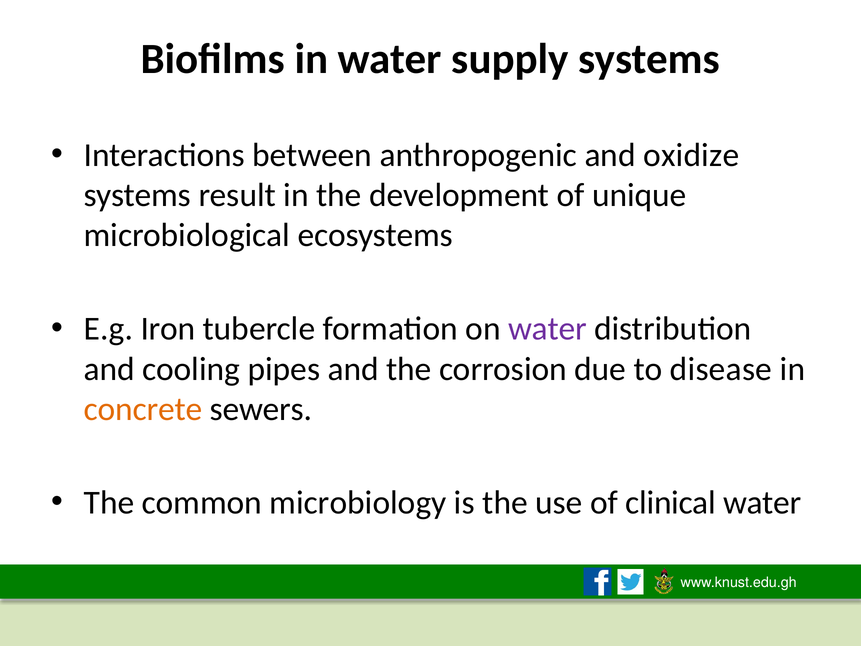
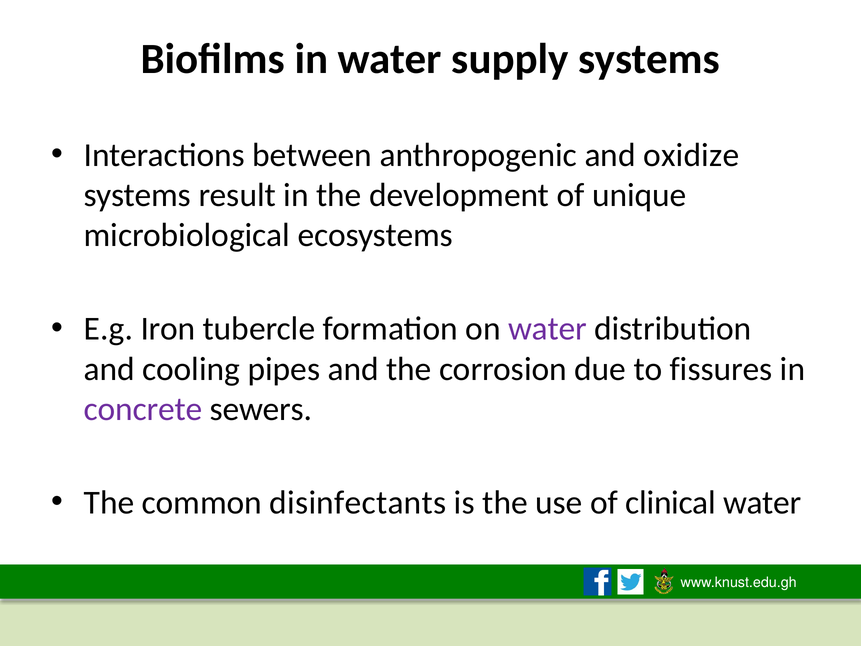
disease: disease -> fissures (721, 369)
concrete colour: orange -> purple (143, 409)
microbiology: microbiology -> disinfectants (358, 503)
